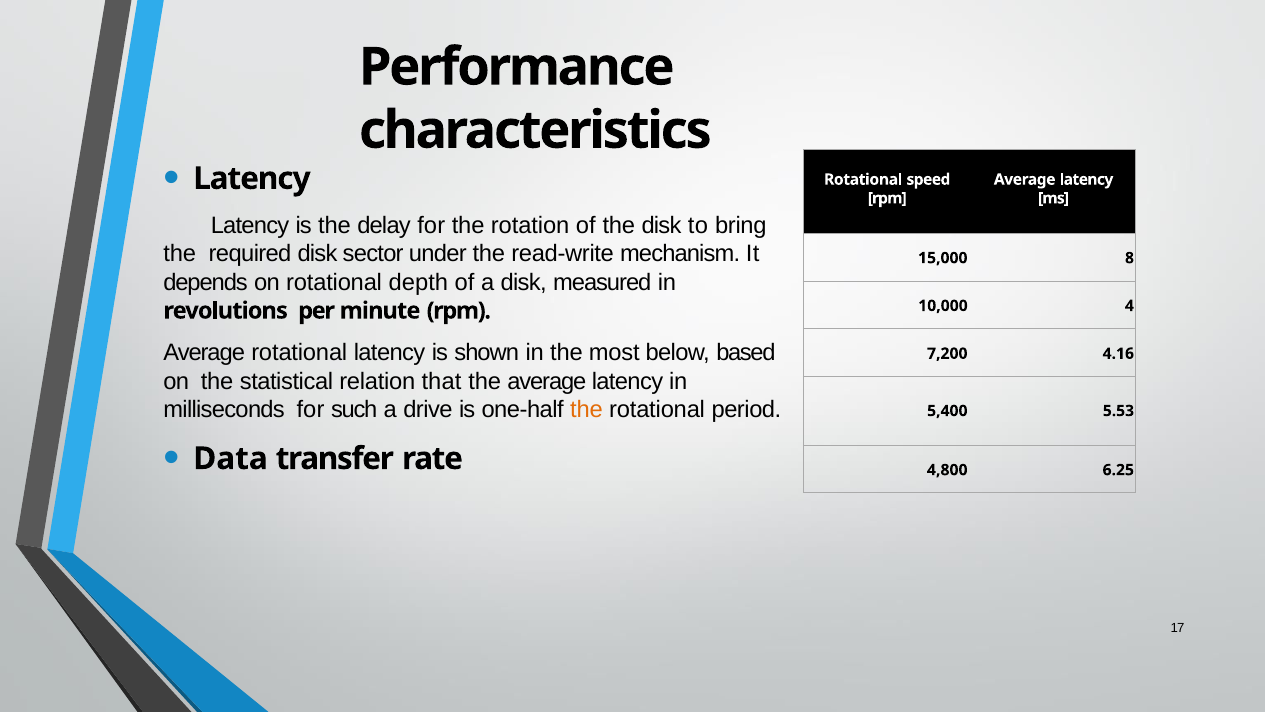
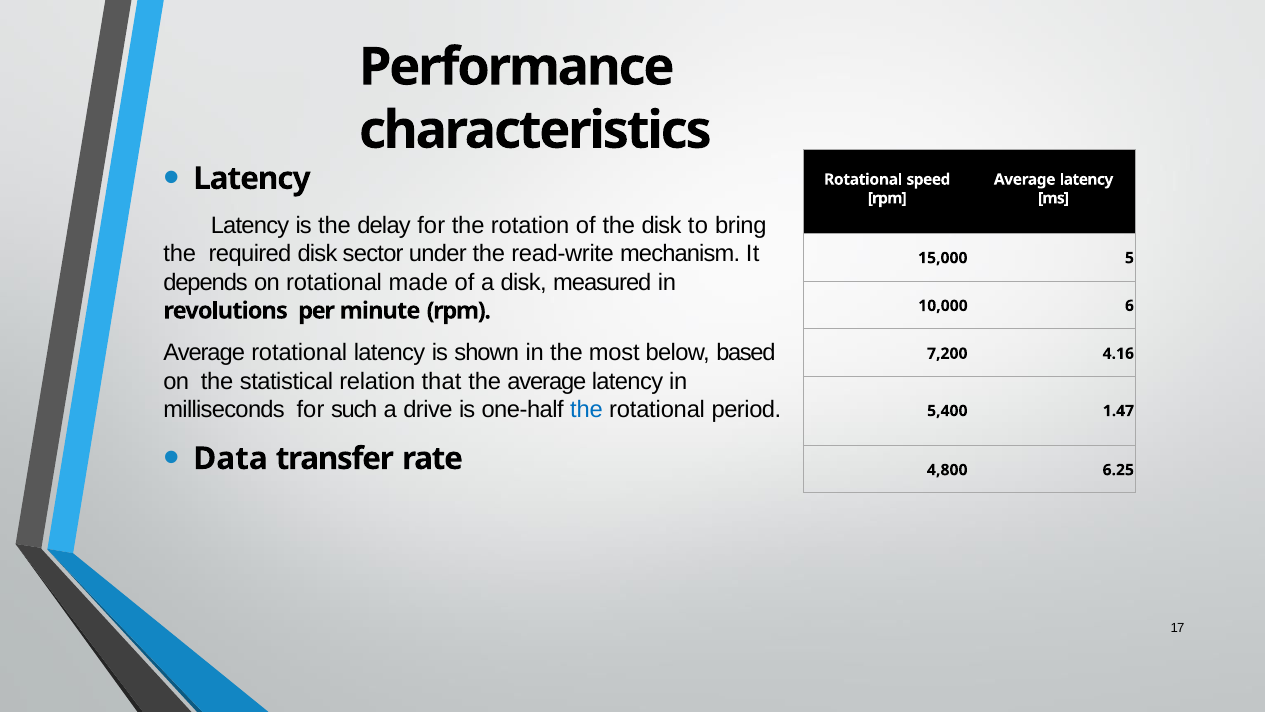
8: 8 -> 5 (1129, 258)
depth: depth -> made (418, 282)
4: 4 -> 6 (1129, 306)
the colour: orange -> blue (587, 410)
5.53: 5.53 -> 1.47 (1118, 411)
